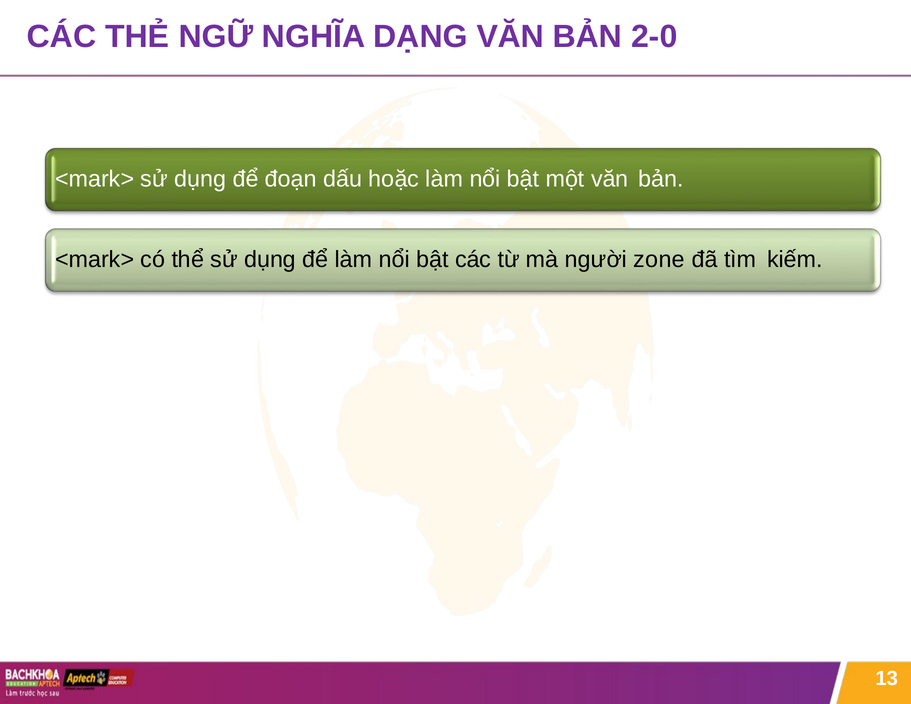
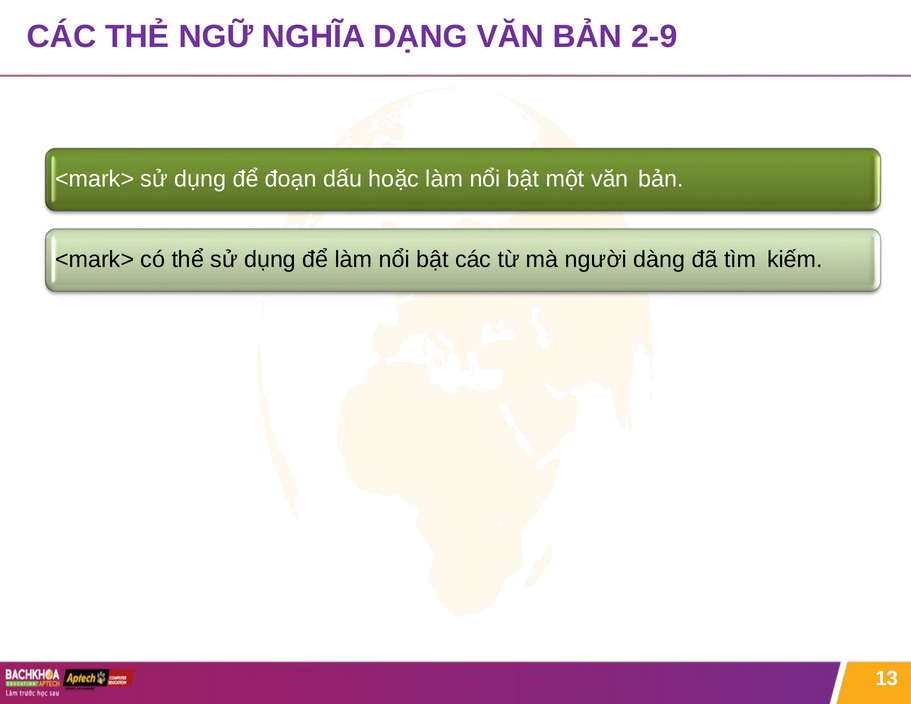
2-0: 2-0 -> 2-9 (654, 37)
zone: zone -> dàng (659, 260)
